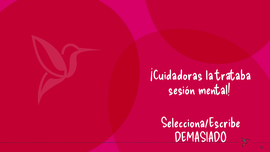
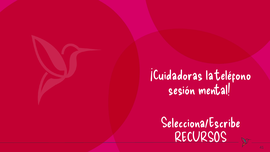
trataba: trataba -> teléfono (234, 75)
DEMASIADO: DEMASIADO -> RECURSOS (201, 138)
